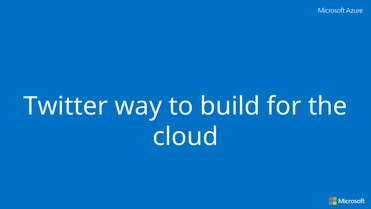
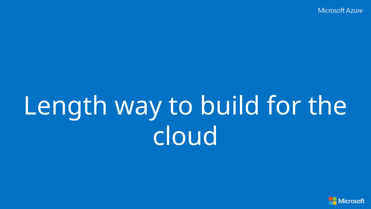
Twitter: Twitter -> Length (66, 106)
